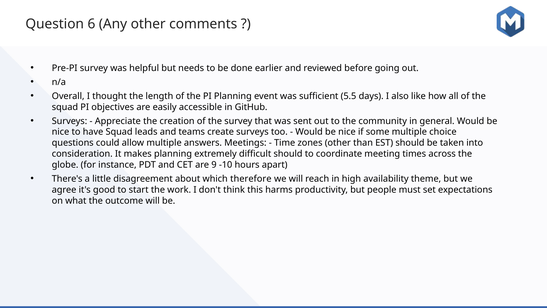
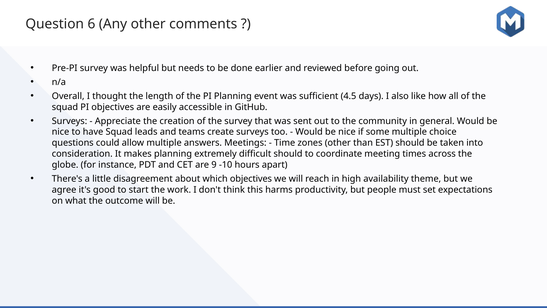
5.5: 5.5 -> 4.5 (348, 96)
which therefore: therefore -> objectives (251, 179)
